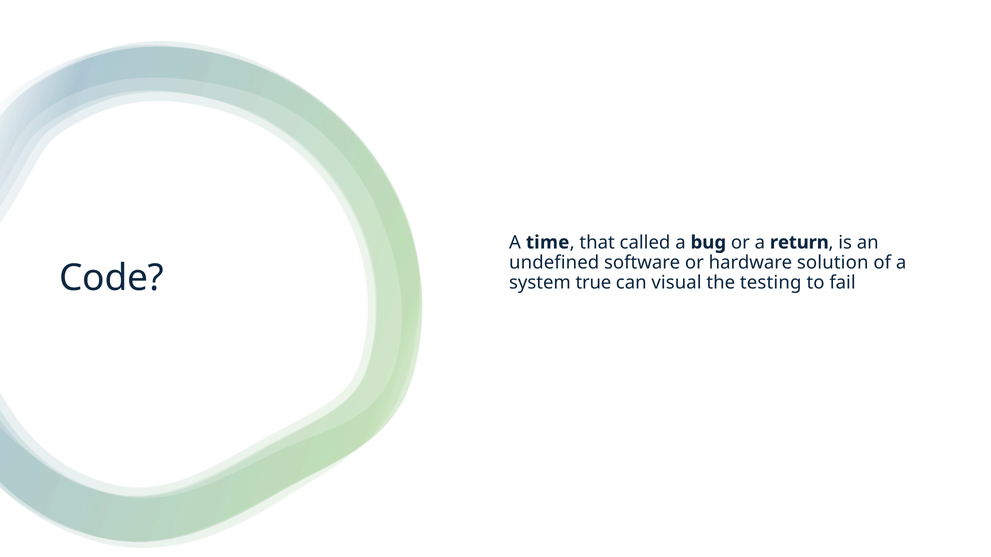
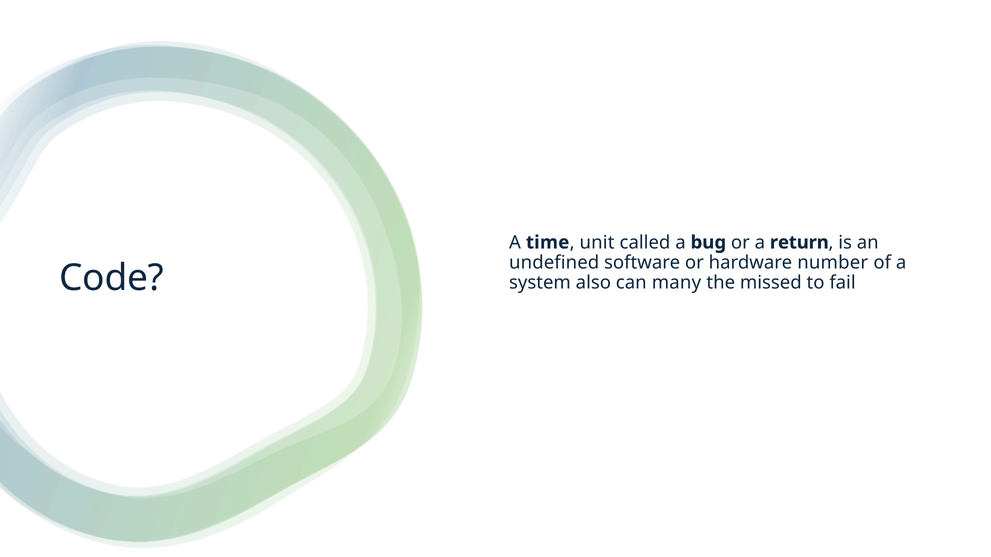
that: that -> unit (597, 243)
solution: solution -> number (833, 263)
true: true -> also (593, 283)
visual: visual -> many (676, 283)
testing: testing -> missed (771, 283)
